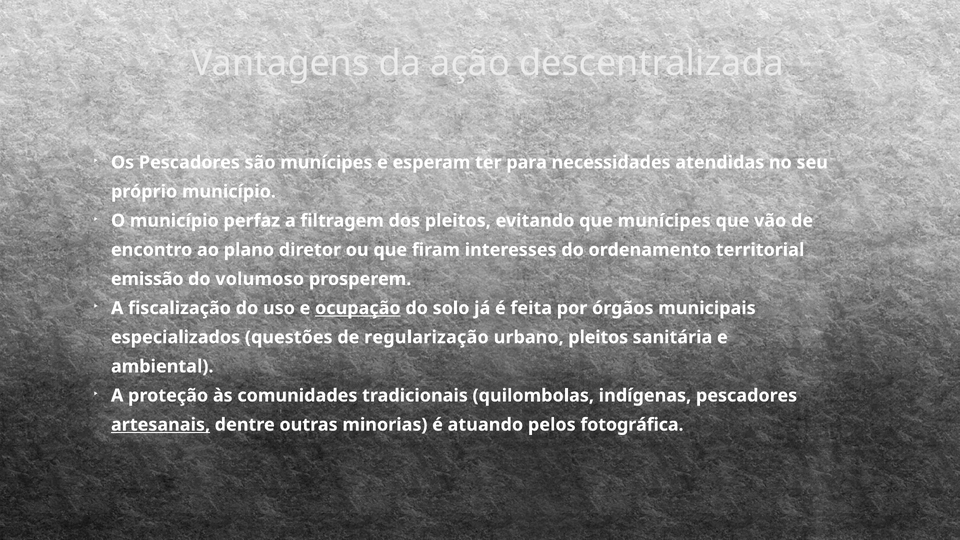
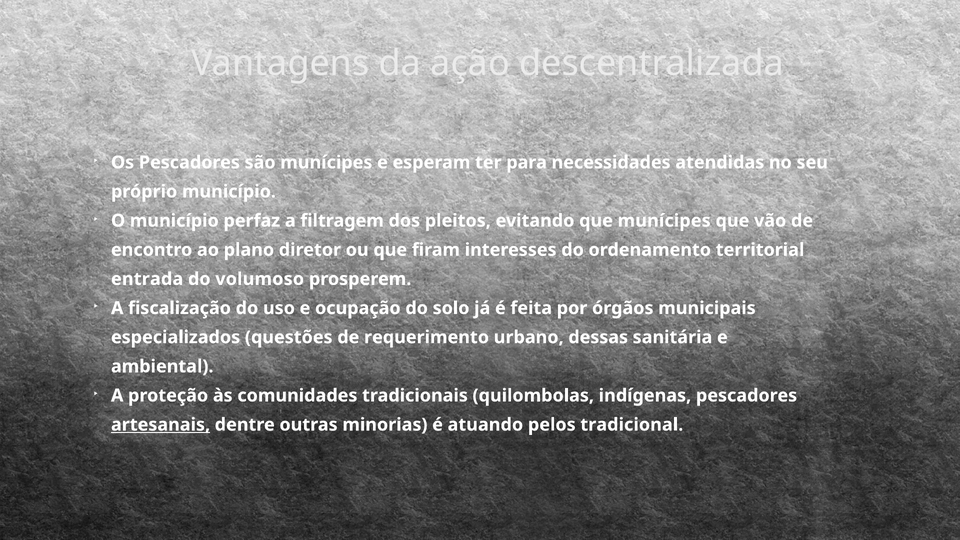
emissão: emissão -> entrada (147, 279)
ocupação underline: present -> none (358, 308)
regularização: regularização -> requerimento (427, 337)
urbano pleitos: pleitos -> dessas (598, 337)
fotográfica: fotográfica -> tradicional (632, 425)
